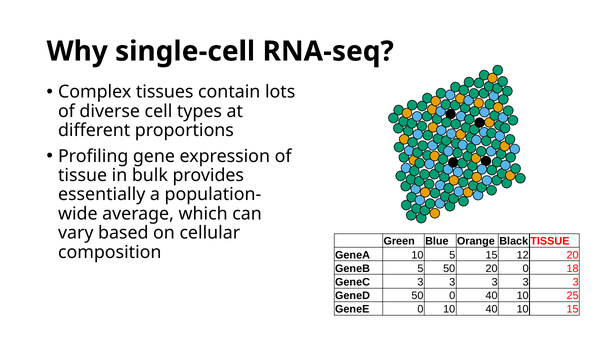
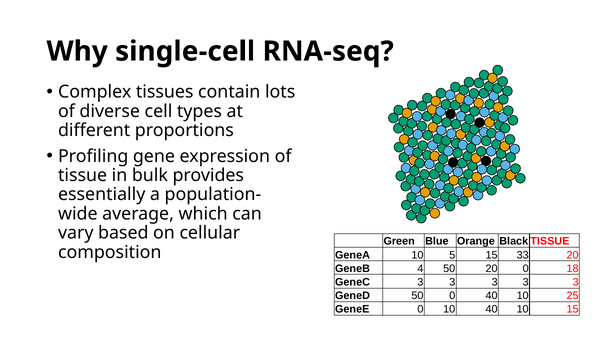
12: 12 -> 33 (523, 255)
GeneB 5: 5 -> 4 (420, 268)
